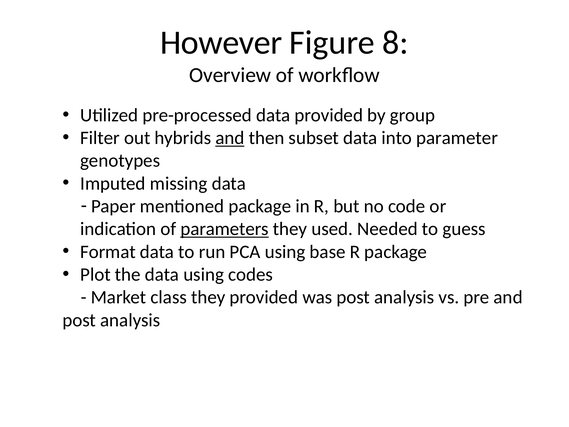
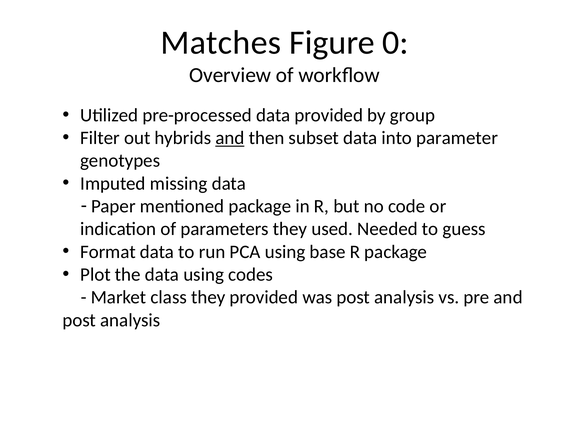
However: However -> Matches (221, 43)
8: 8 -> 0 (395, 43)
parameters underline: present -> none (225, 229)
